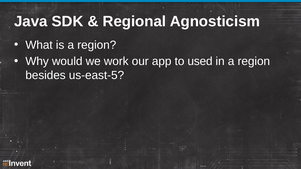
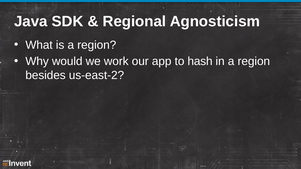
used: used -> hash (200, 61)
us-east-5: us-east-5 -> us-east-2 (96, 76)
